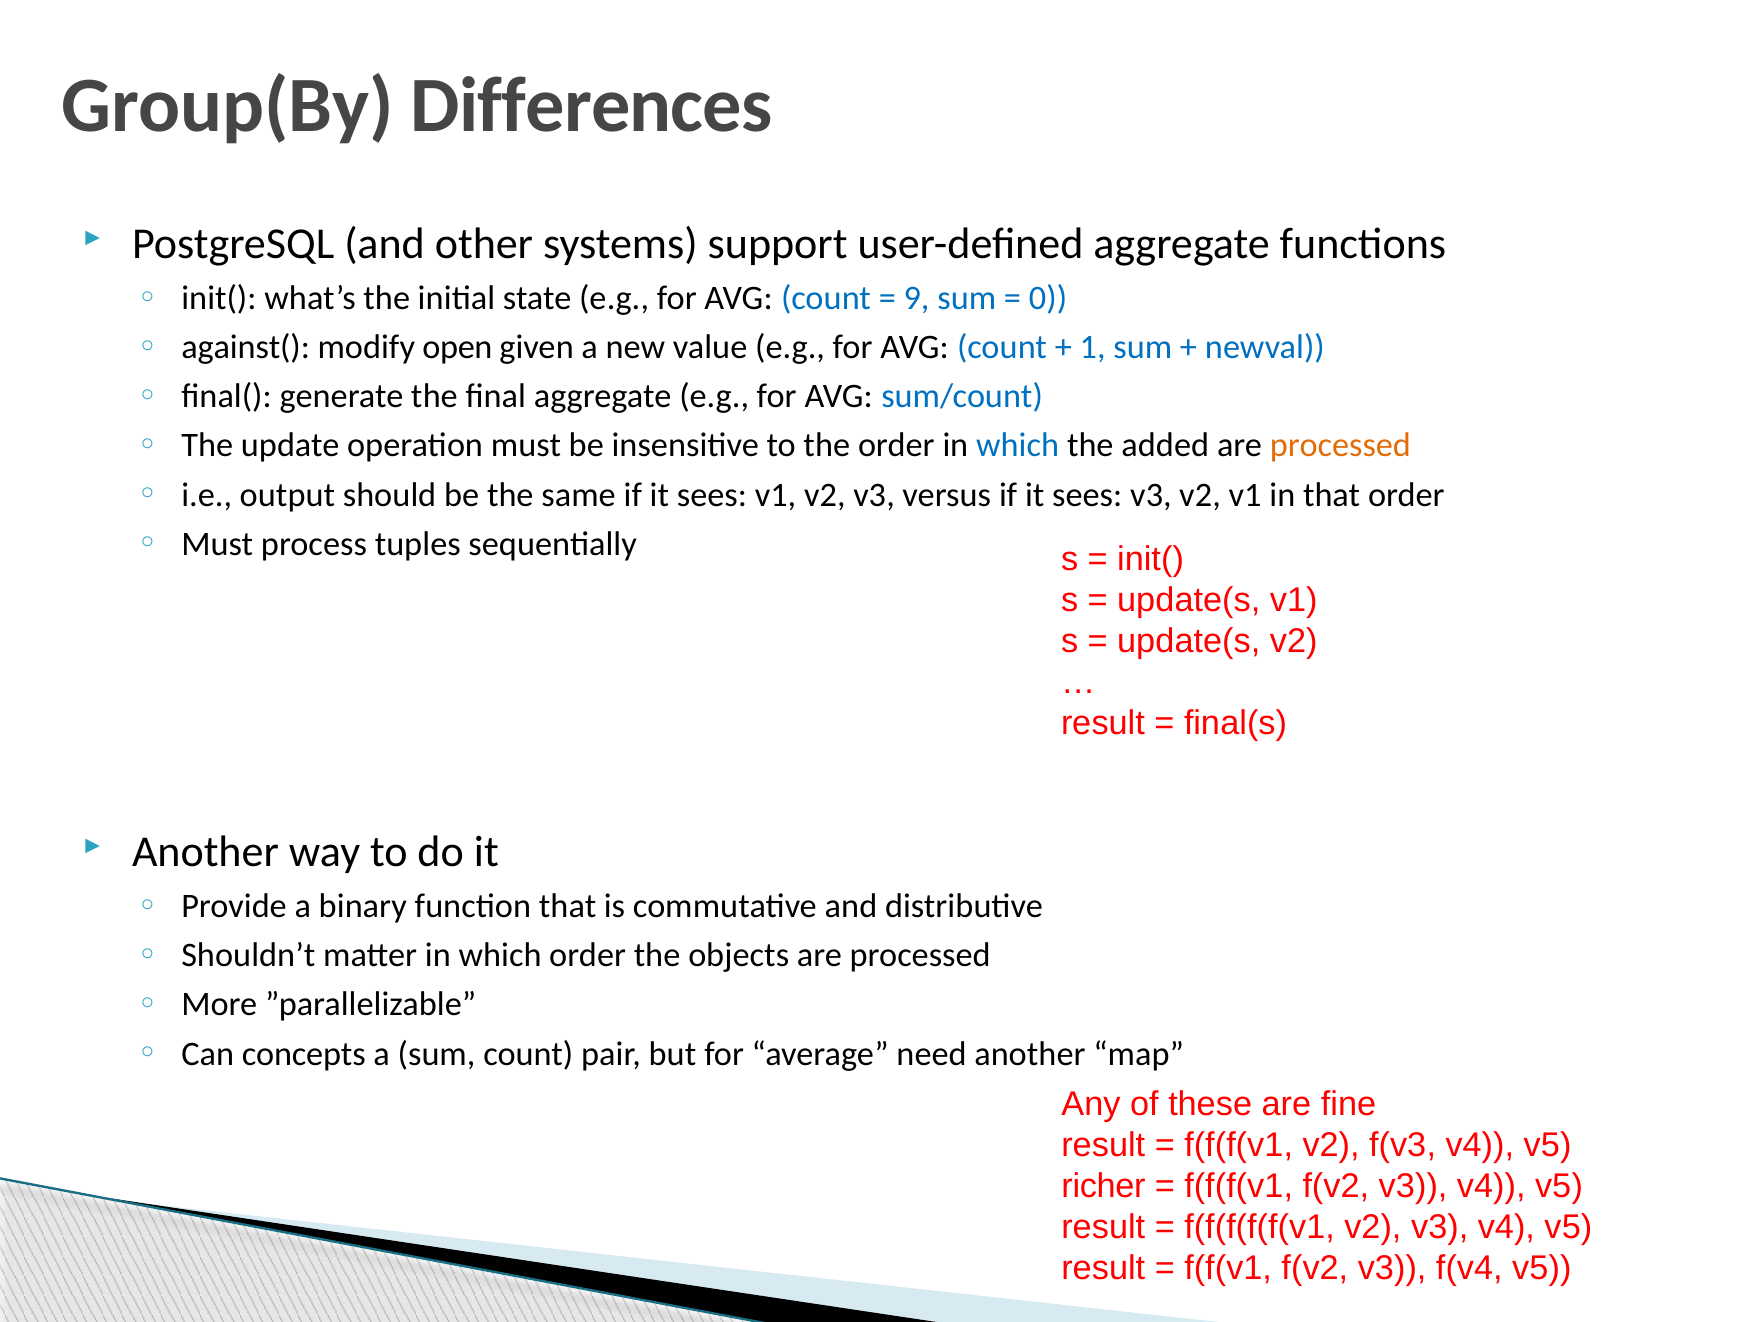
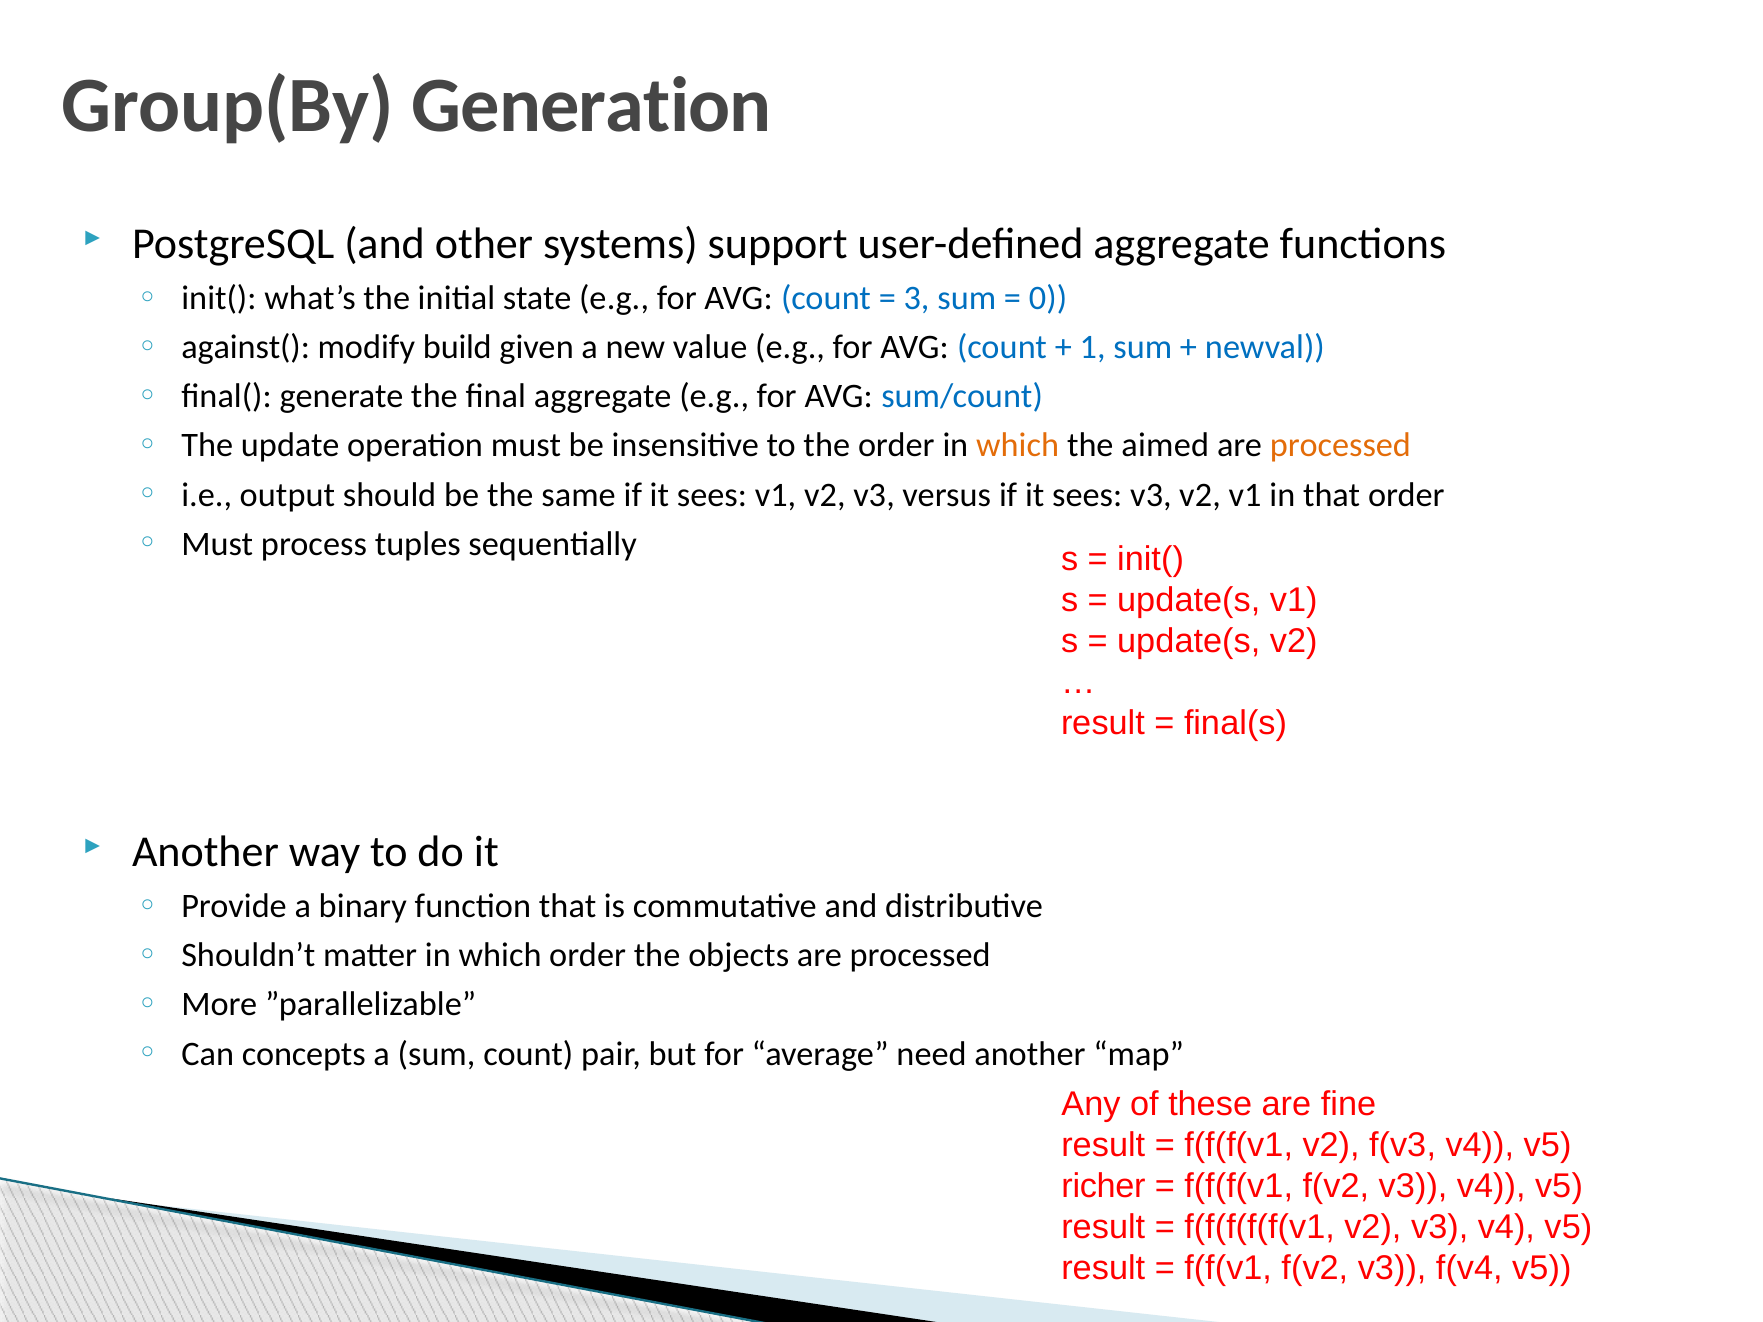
Differences: Differences -> Generation (592, 105)
9: 9 -> 3 (917, 298)
open: open -> build (457, 347)
which colour: blue -> orange (1018, 446)
added: added -> aimed (1165, 446)
